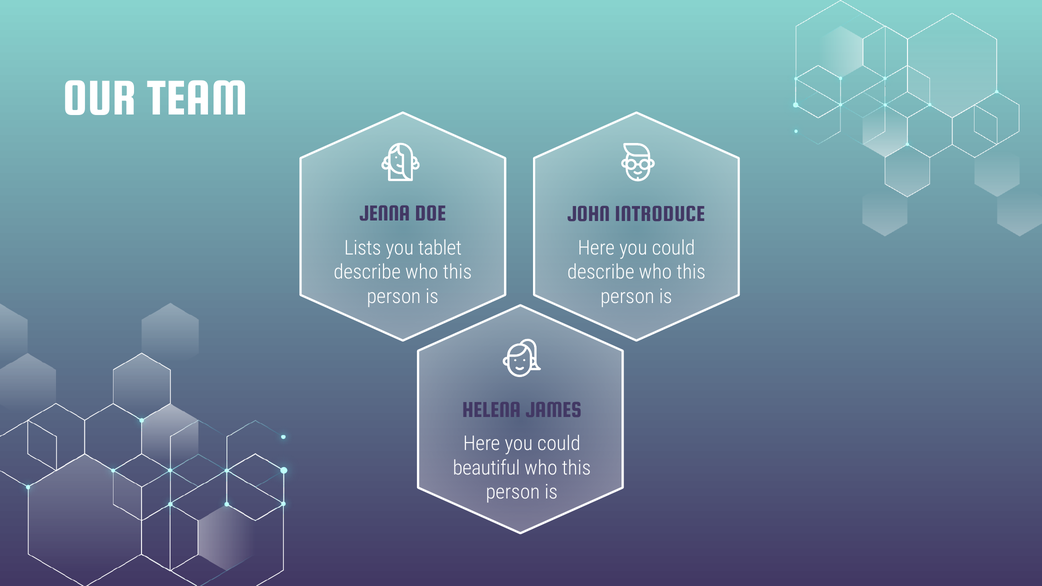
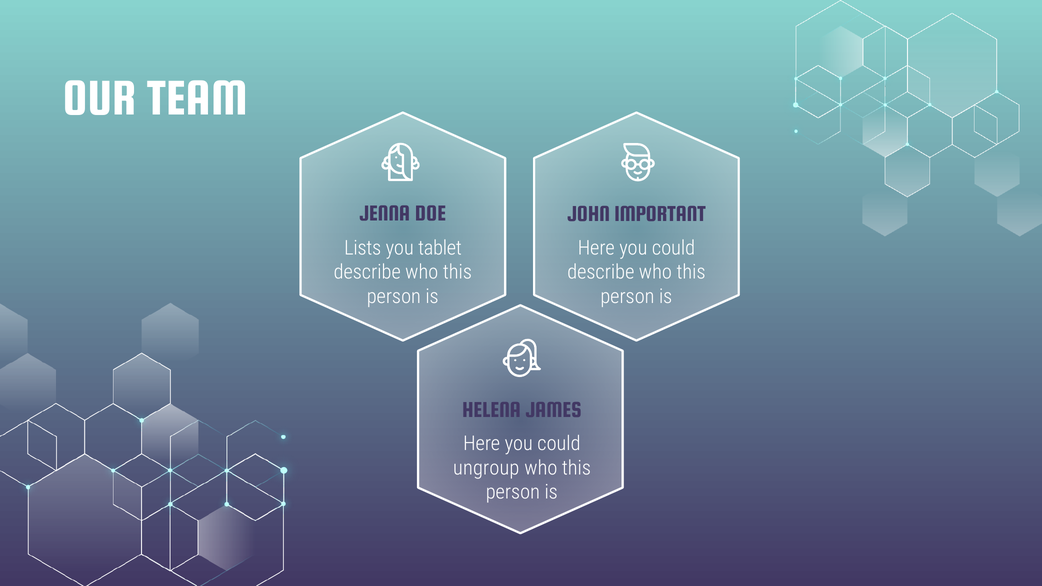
INTRODUCE: INTRODUCE -> IMPORTANT (660, 214)
beautiful: beautiful -> ungroup (486, 468)
